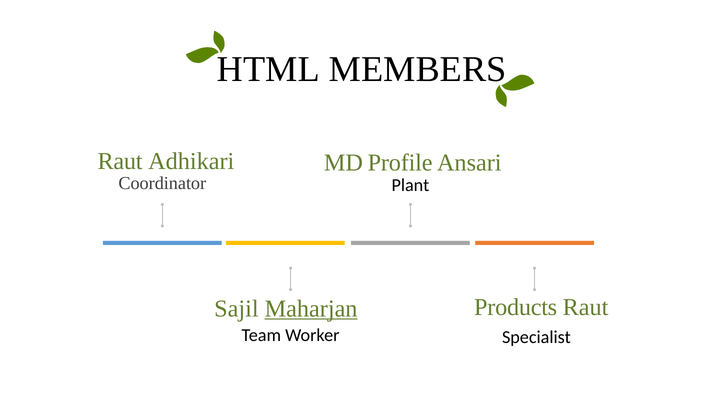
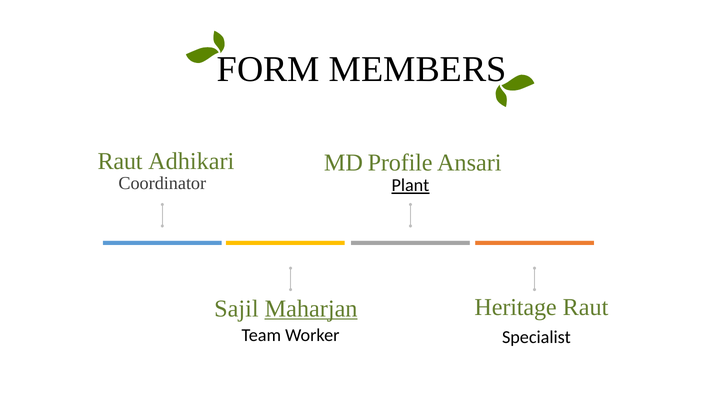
HTML: HTML -> FORM (268, 69)
Plant underline: none -> present (410, 185)
Products: Products -> Heritage (516, 307)
